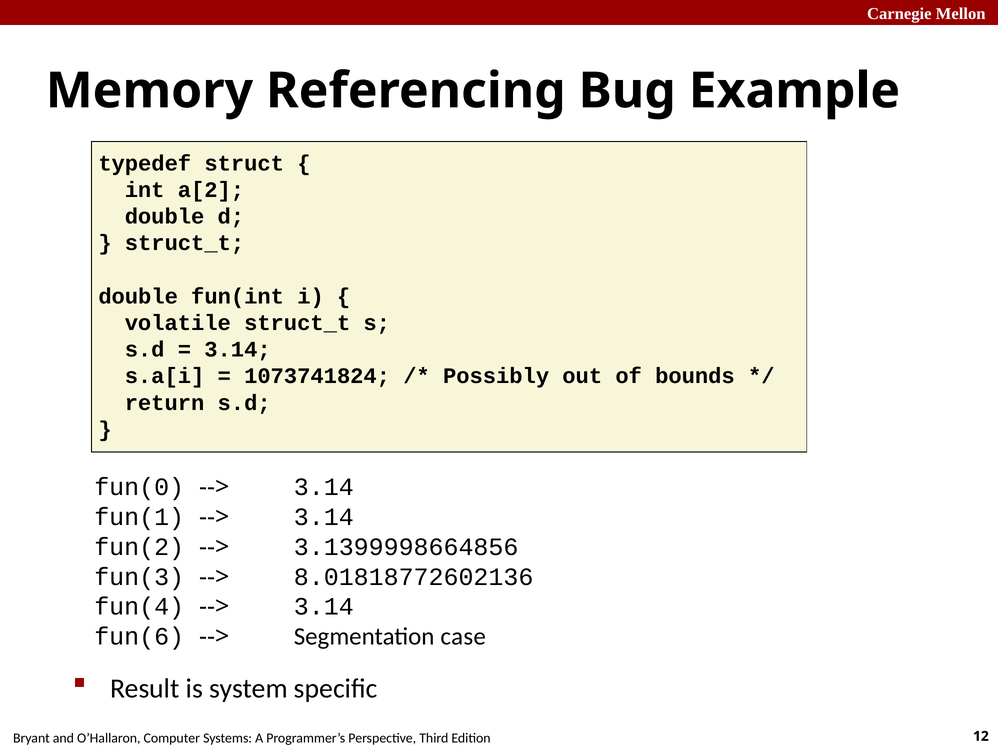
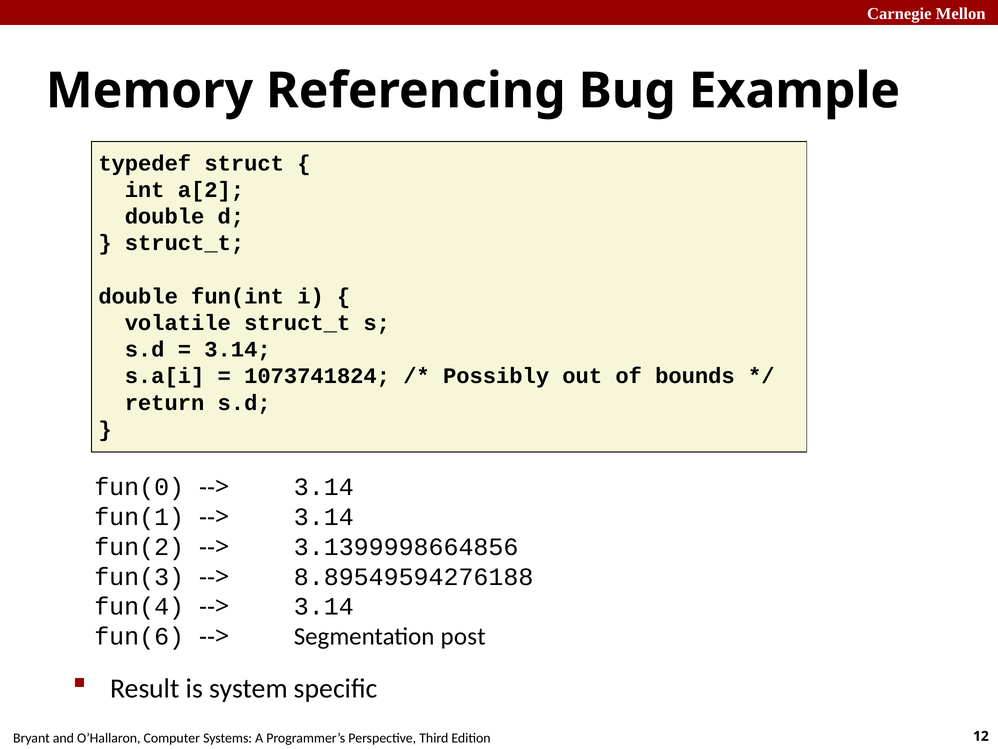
8.01818772602136: 8.01818772602136 -> 8.89549594276188 (414, 576)
case: case -> post (463, 636)
